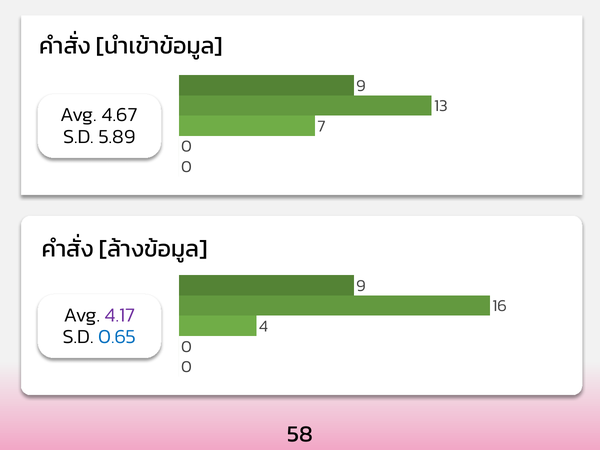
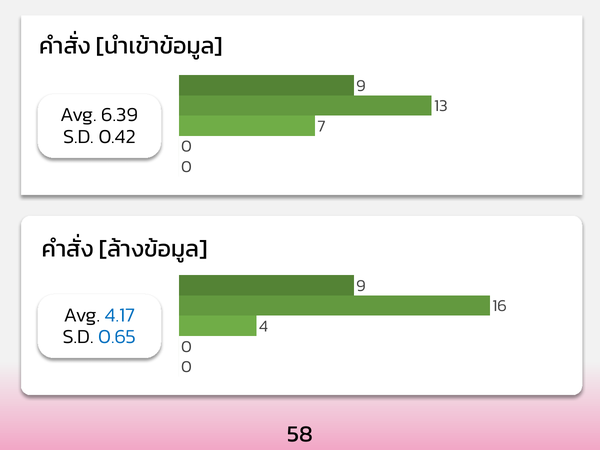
4.67: 4.67 -> 6.39 (120, 115)
5.89: 5.89 -> 0.42 (117, 136)
4.17 colour: purple -> blue (120, 315)
